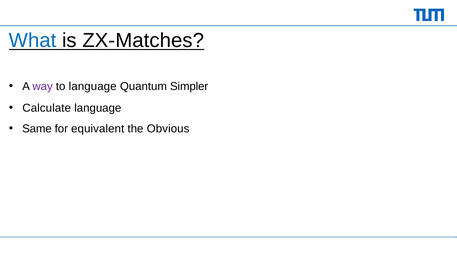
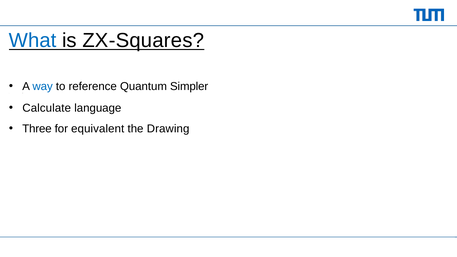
ZX-Matches: ZX-Matches -> ZX-Squares (143, 40)
way colour: purple -> blue (43, 86)
to language: language -> reference (93, 86)
Same: Same -> Three (37, 129)
Obvious: Obvious -> Drawing (168, 129)
